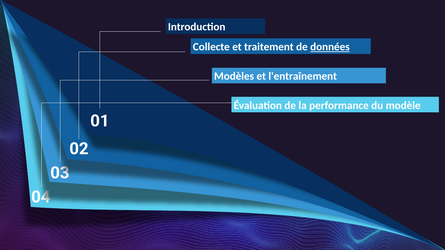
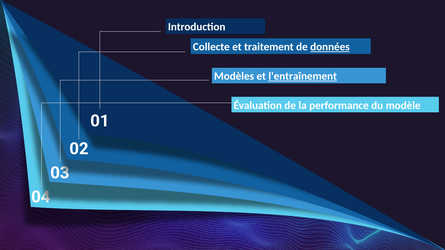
l'entraînement underline: none -> present (303, 76)
